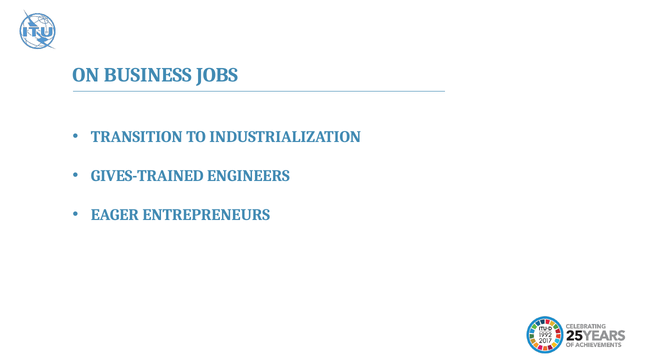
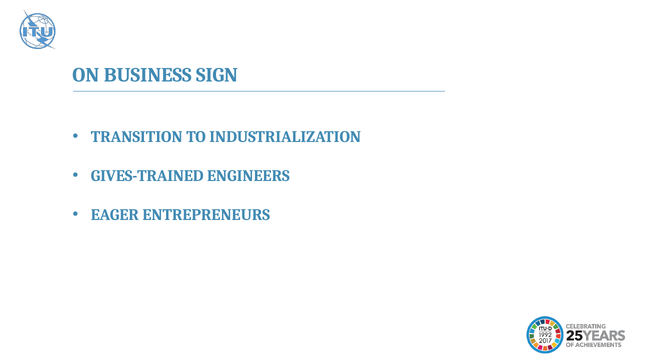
JOBS: JOBS -> SIGN (217, 75)
